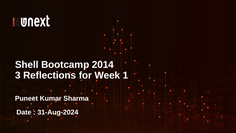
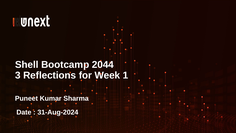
2014: 2014 -> 2044 (103, 64)
